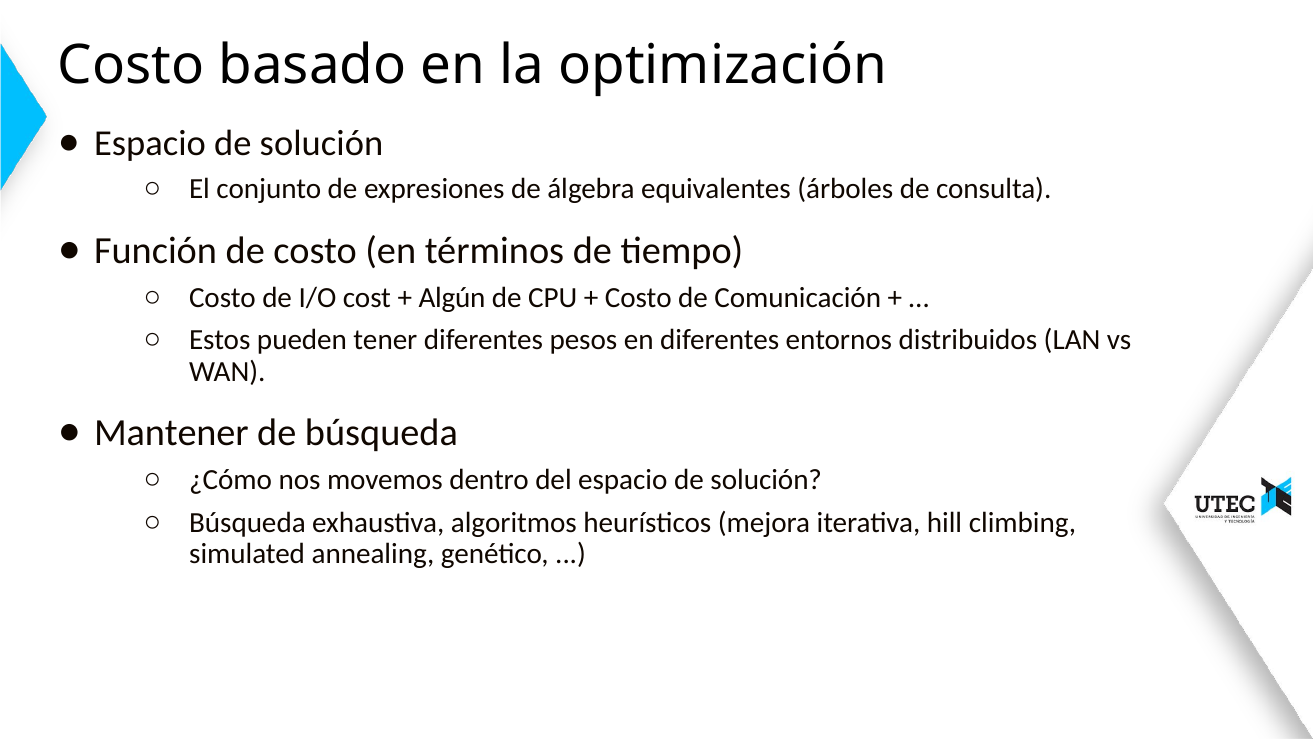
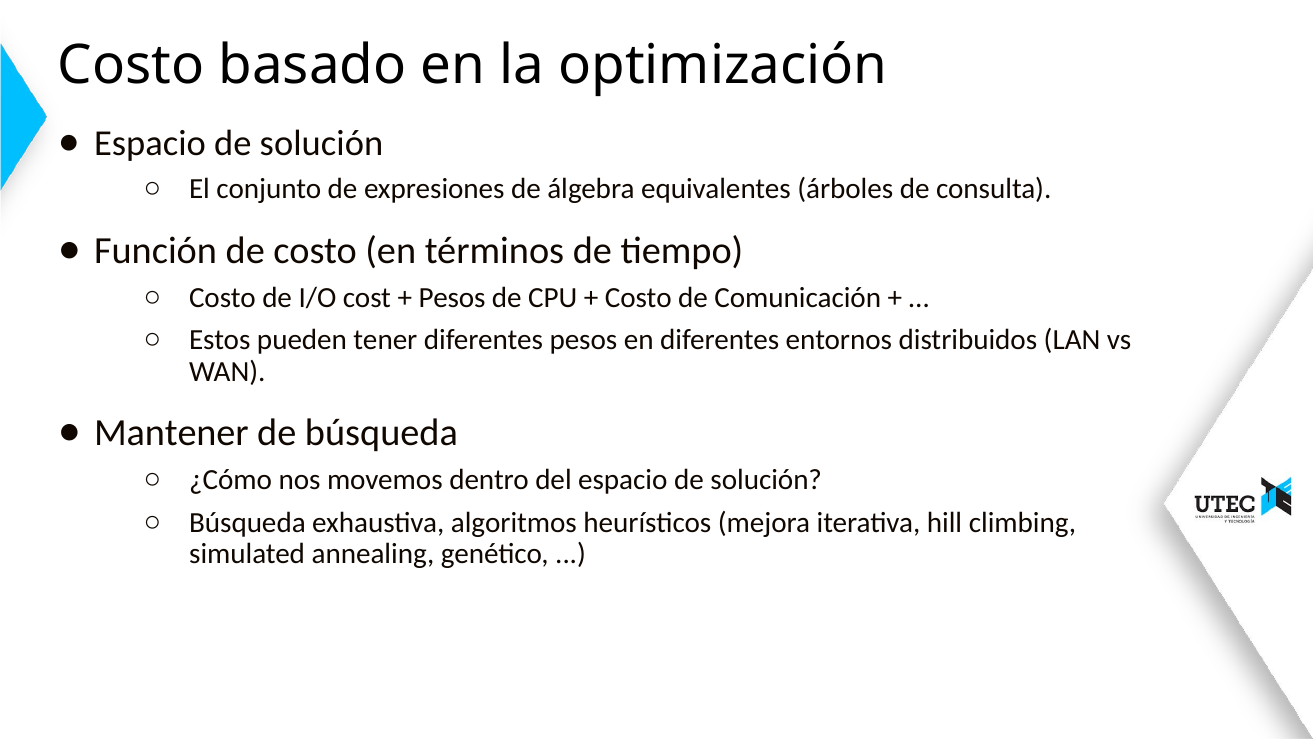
Algún: Algún -> Pesos (452, 297)
